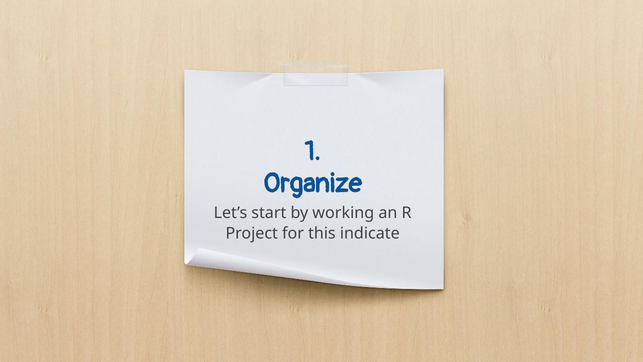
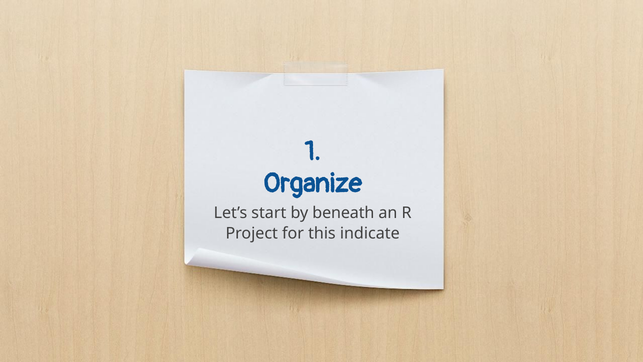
working: working -> beneath (343, 213)
